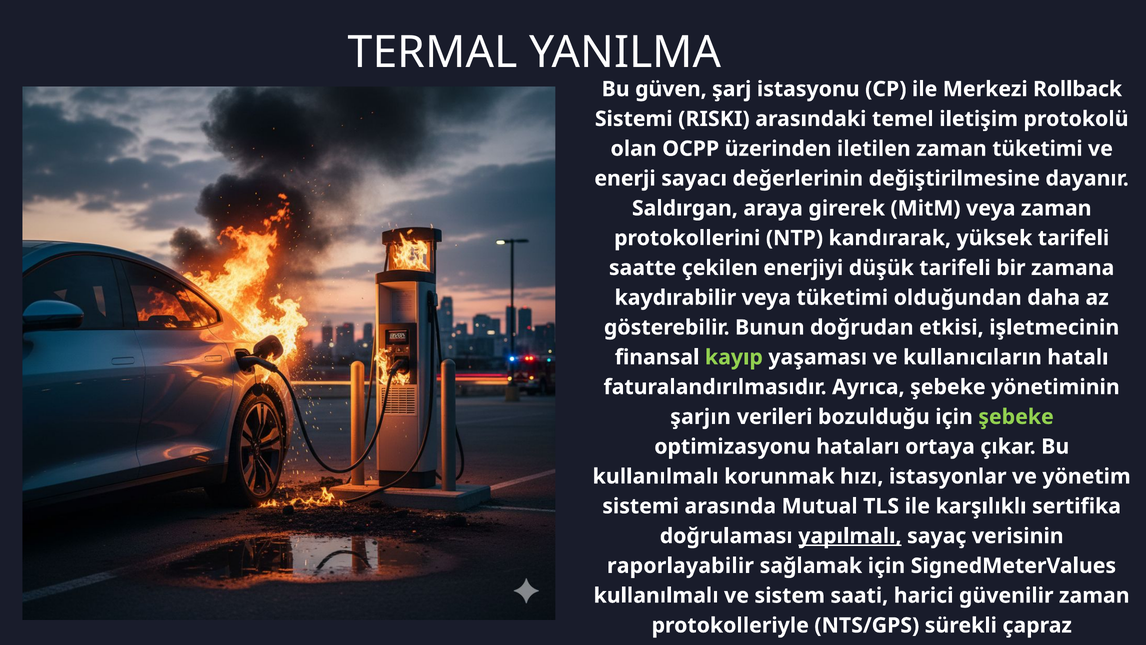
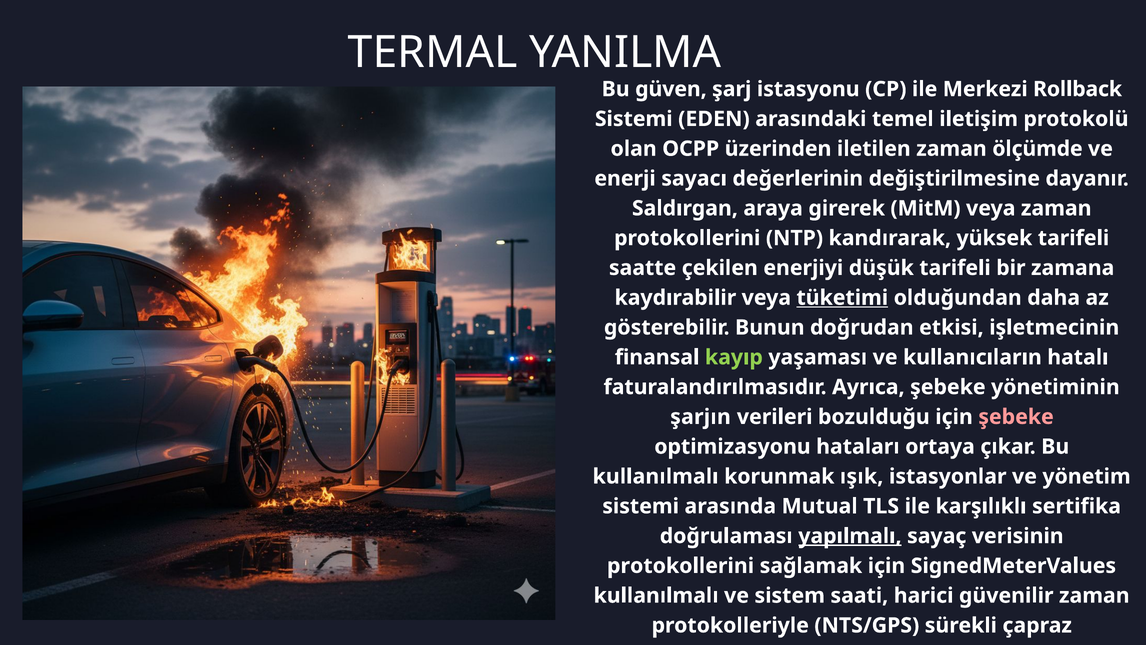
RISKI: RISKI -> EDEN (714, 119)
zaman tüketimi: tüketimi -> ölçümde (1037, 149)
tüketimi underline: none -> present (842, 298)
şebeke colour: light green -> pink (1016, 417)
hızı: hızı -> ışık (862, 476)
raporlayabilir: raporlayabilir -> protokollerini (681, 566)
